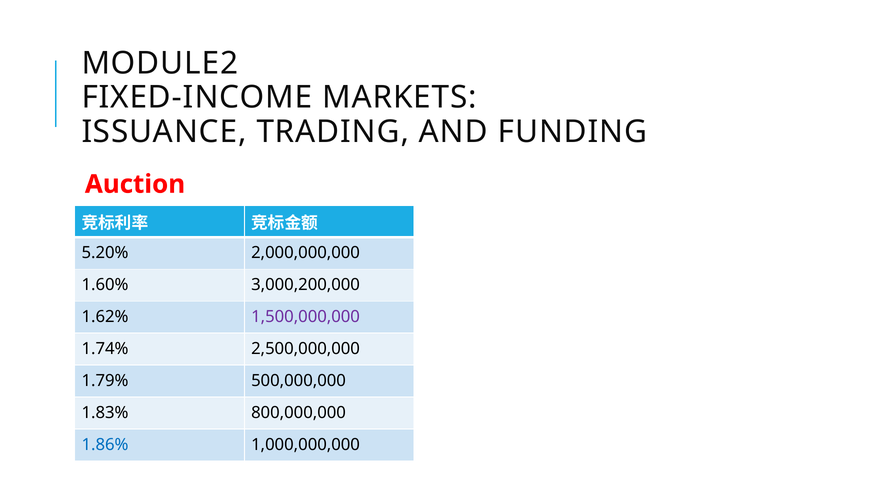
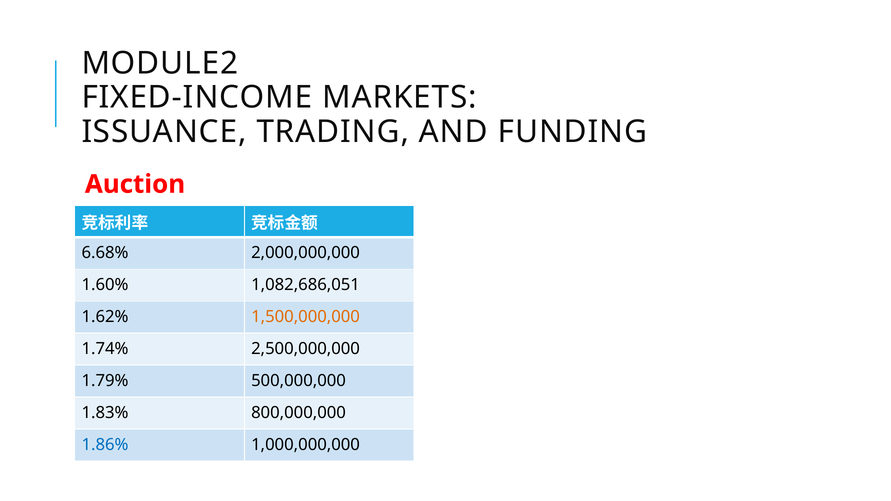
5.20%: 5.20% -> 6.68% (105, 253)
3,000,200,000: 3,000,200,000 -> 1,082,686,051 (306, 285)
1,500,000,000 colour: purple -> orange (306, 317)
